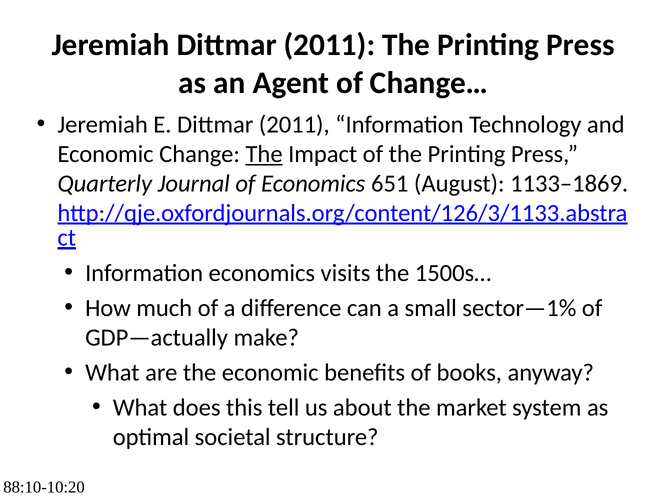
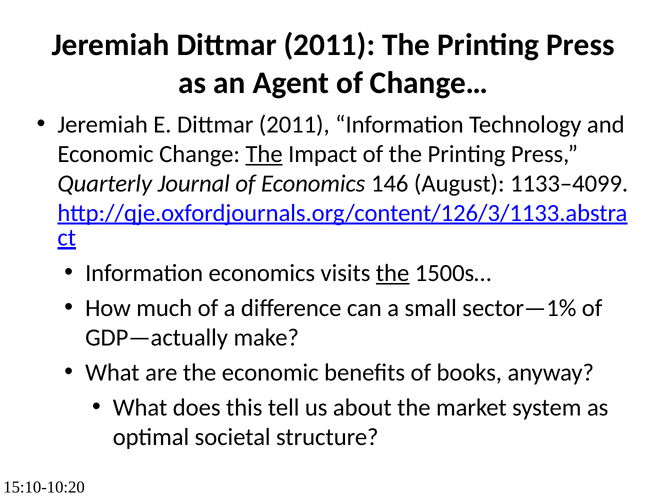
651: 651 -> 146 (390, 184)
1133–1869: 1133–1869 -> 1133–4099 (569, 184)
the underline: none -> present (393, 273)
88:10-10:20: 88:10-10:20 -> 15:10-10:20 (44, 488)
